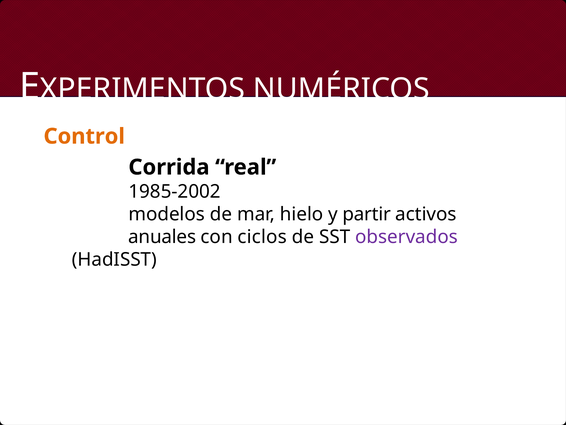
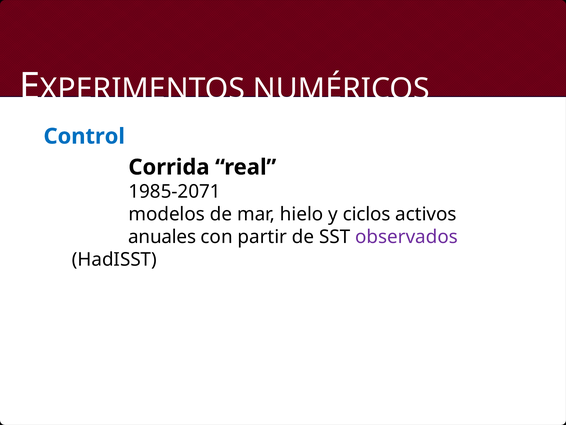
Control colour: orange -> blue (84, 136)
1985-2002: 1985-2002 -> 1985-2071 (175, 191)
partir: partir -> ciclos (367, 214)
ciclos: ciclos -> partir (262, 237)
